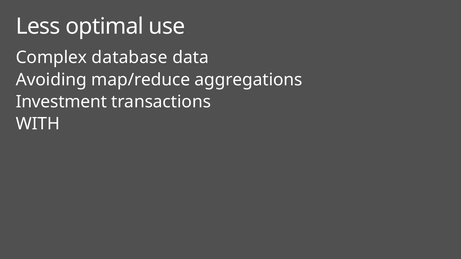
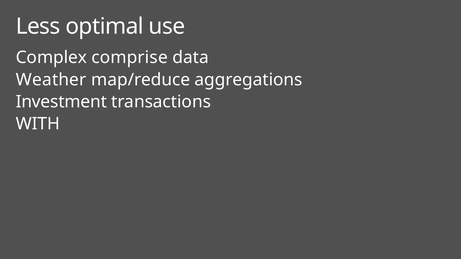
database: database -> comprise (130, 58)
Avoiding: Avoiding -> Weather (51, 80)
